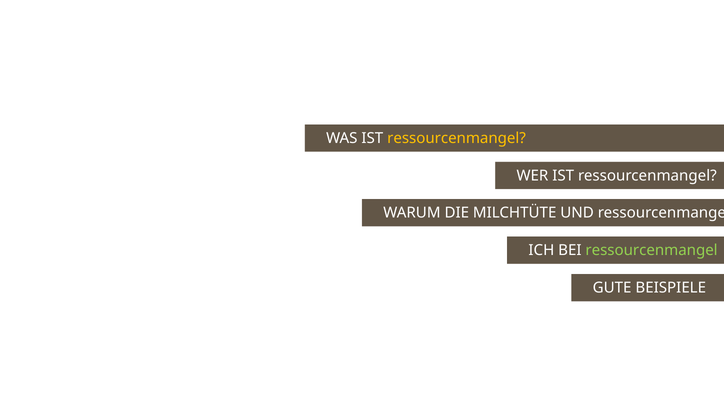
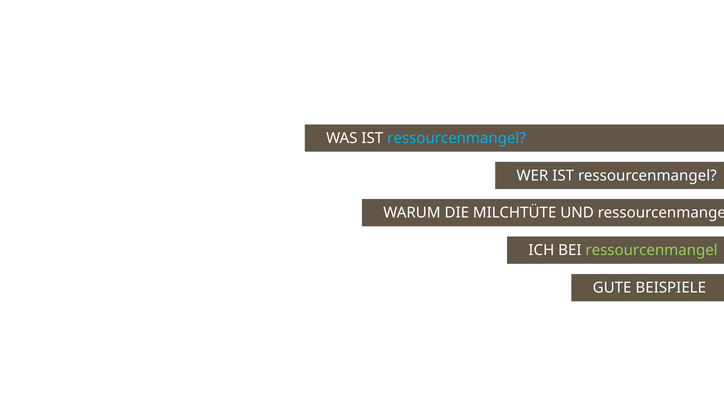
ressourcenmangel colour: yellow -> light blue (457, 138)
